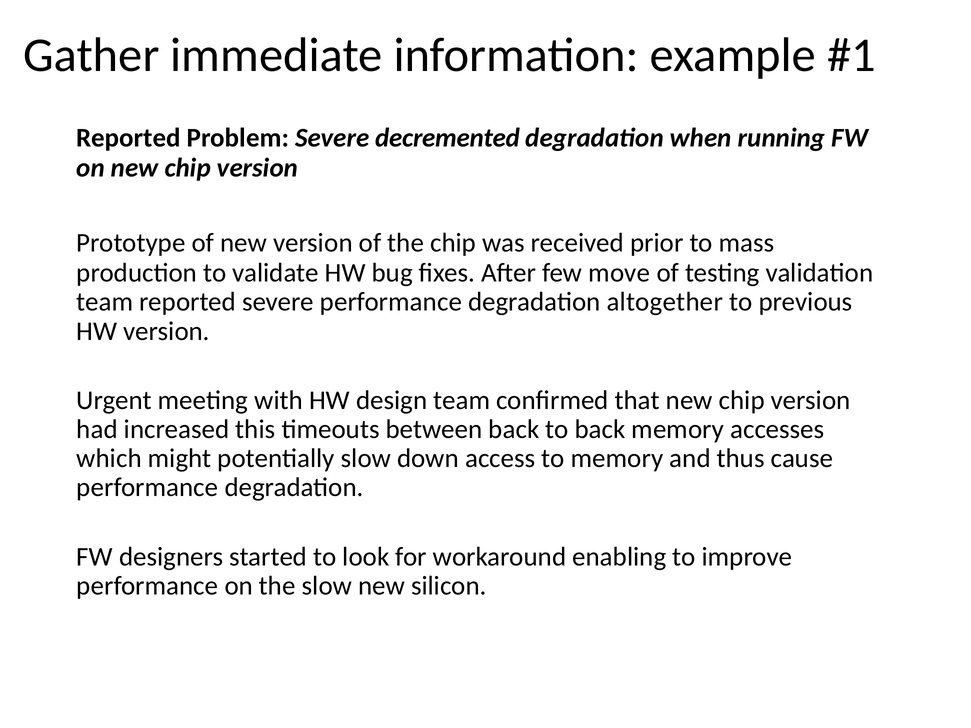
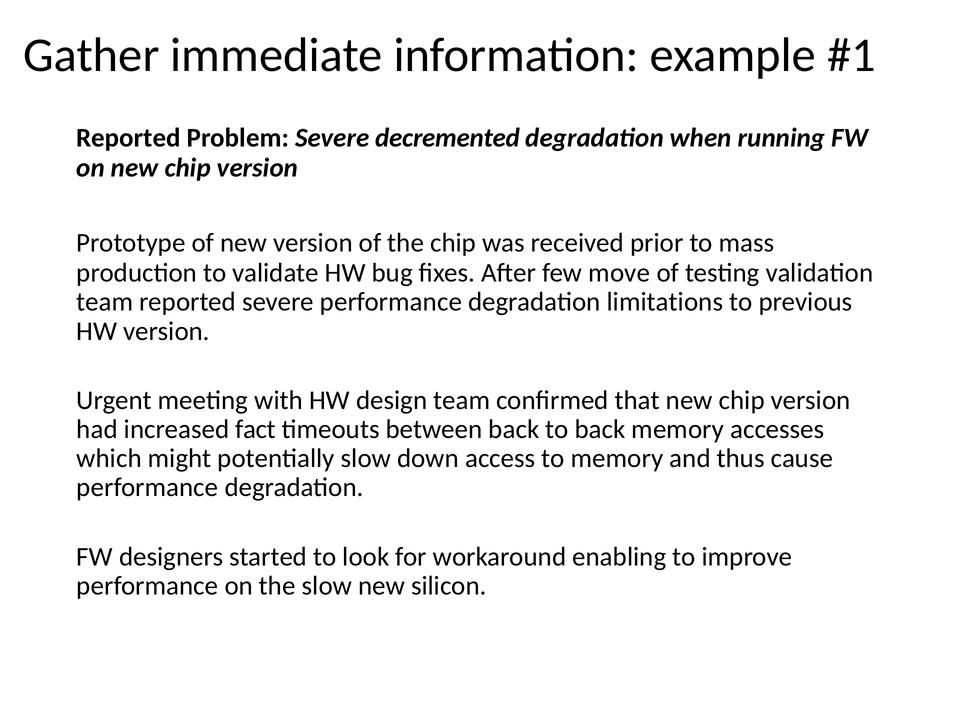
altogether: altogether -> limitations (665, 302)
this: this -> fact (256, 429)
